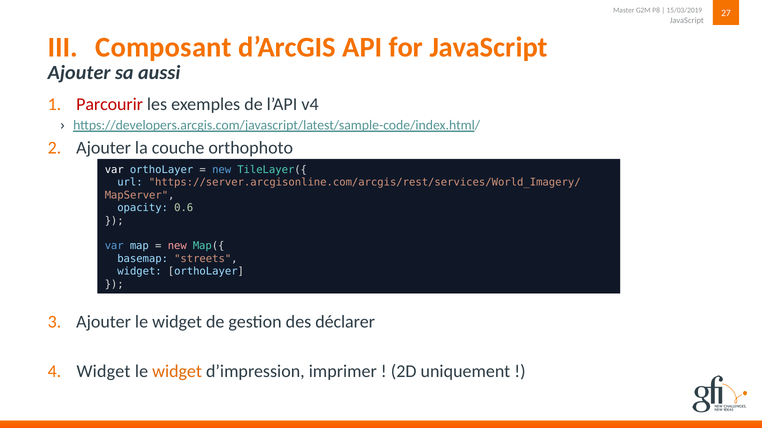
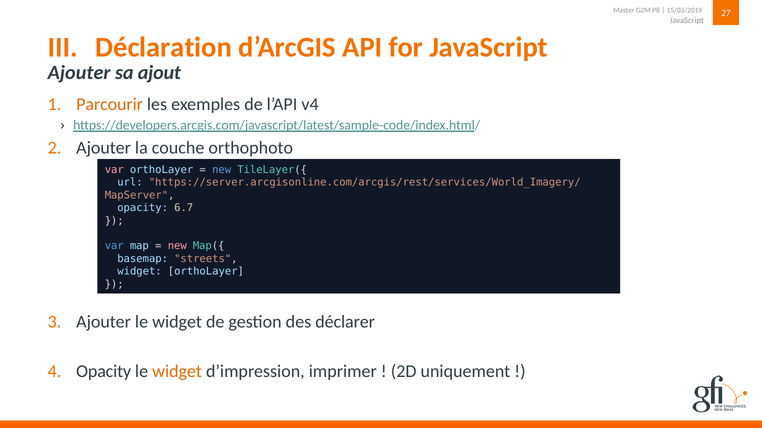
Composant: Composant -> Déclaration (164, 48)
aussi: aussi -> ajout (159, 73)
Parcourir colour: red -> orange (110, 105)
var colour: white -> pink (114, 170)
0.6: 0.6 -> 6.7 (184, 208)
Widget: Widget -> Opacity (104, 372)
